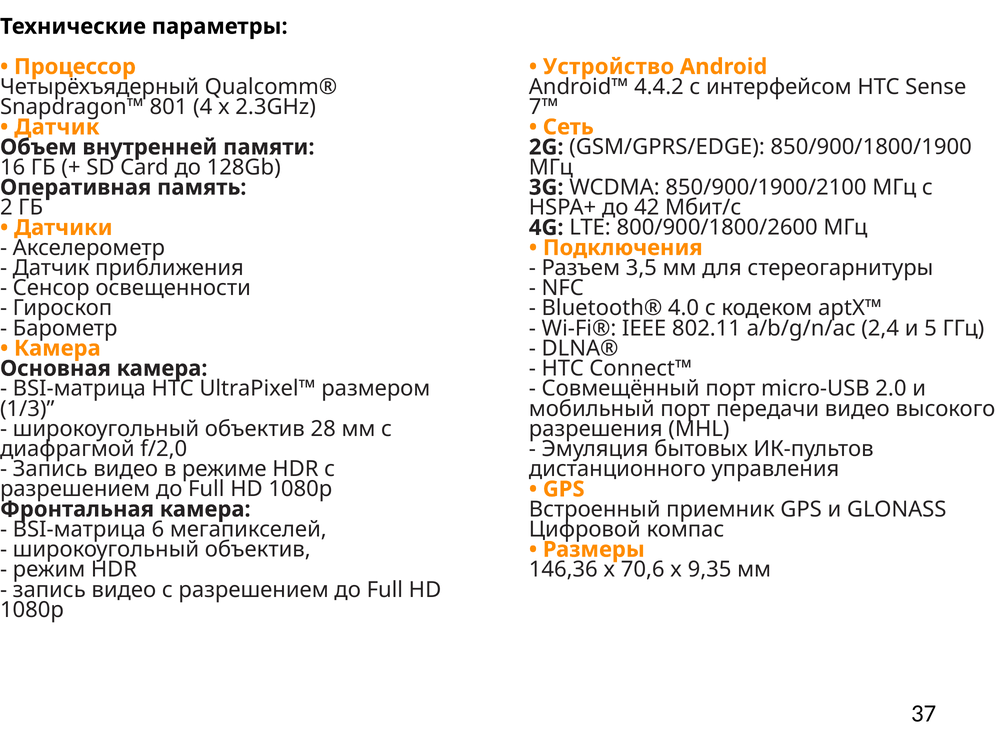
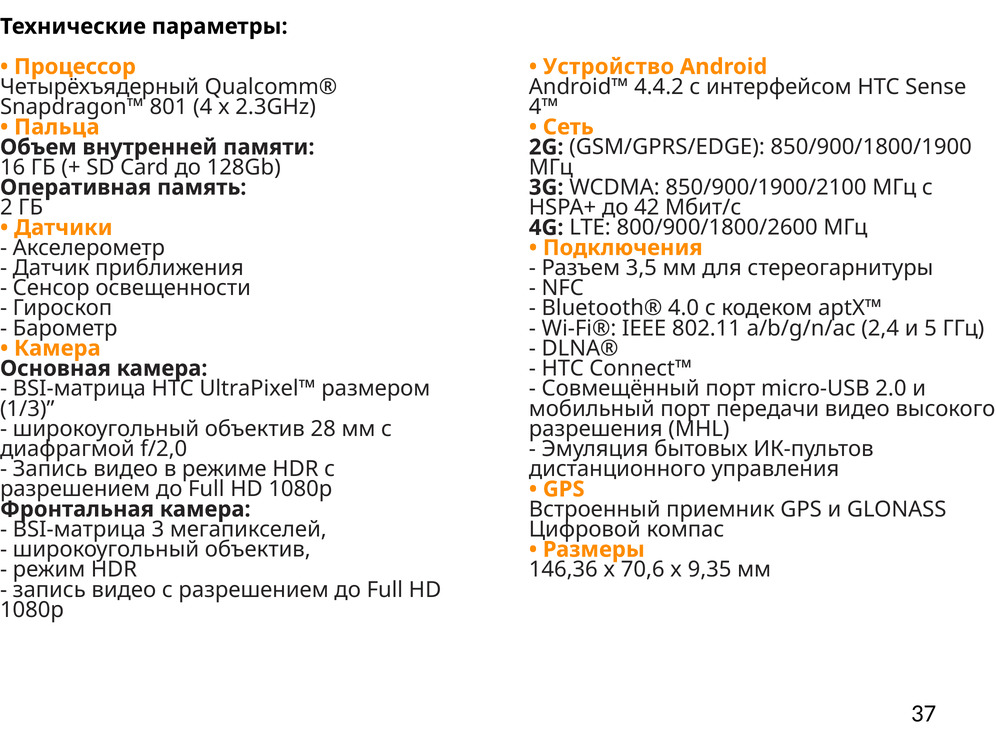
7™: 7™ -> 4™ (544, 107)
Датчик: Датчик -> Пальца (57, 127)
6: 6 -> 3 (158, 529)
